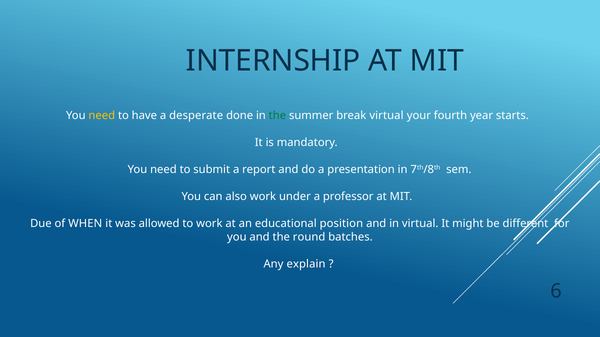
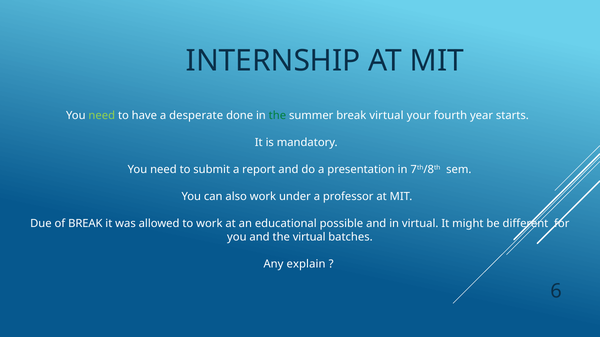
need colour: yellow -> light green (102, 116)
of WHEN: WHEN -> BREAK (85, 224)
position: position -> possible (341, 224)
the round: round -> virtual (309, 237)
